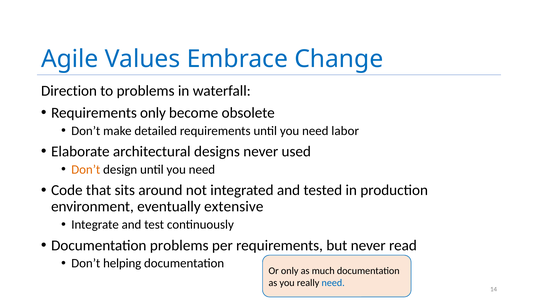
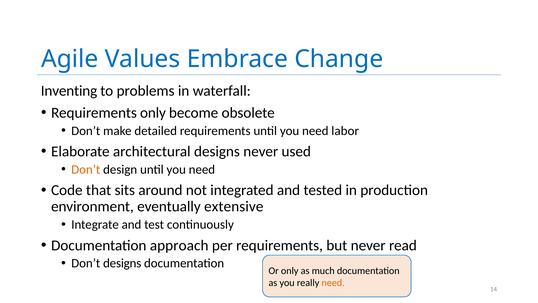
Direction: Direction -> Inventing (69, 91)
Documentation problems: problems -> approach (179, 245)
Don’t helping: helping -> designs (122, 263)
need colour: blue -> orange (333, 282)
